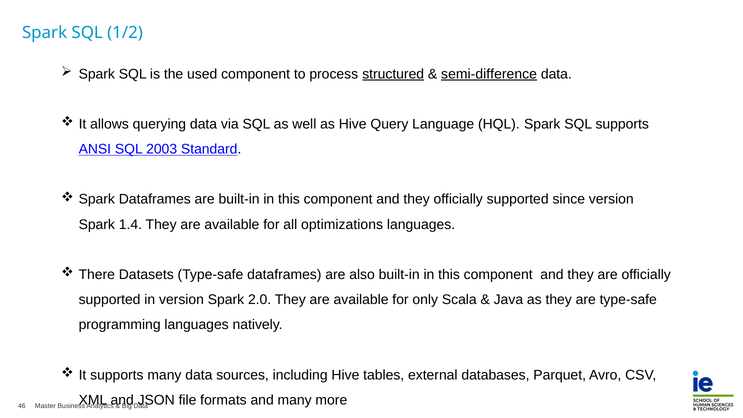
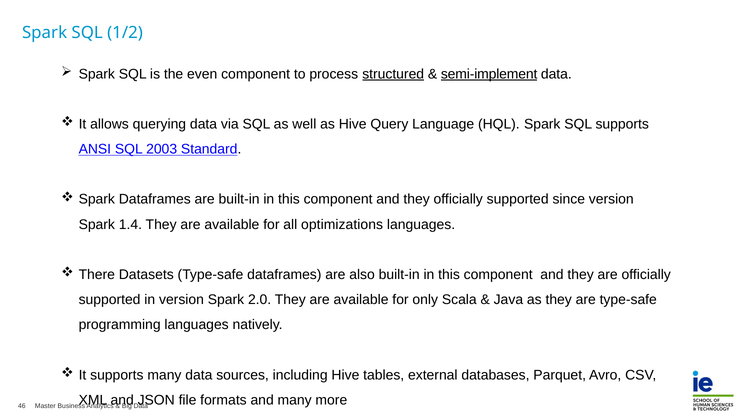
used: used -> even (202, 74)
semi-difference: semi-difference -> semi-implement (489, 74)
